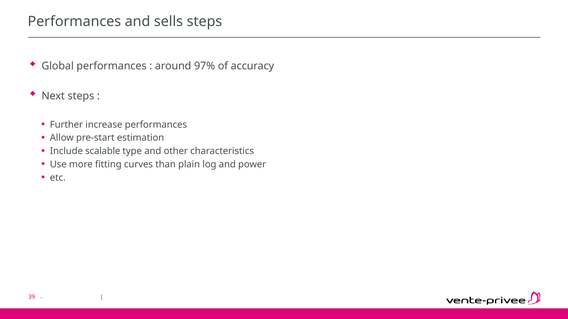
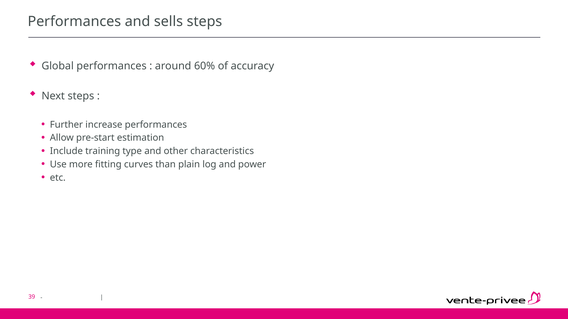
97%: 97% -> 60% (205, 66)
scalable: scalable -> training (103, 151)
